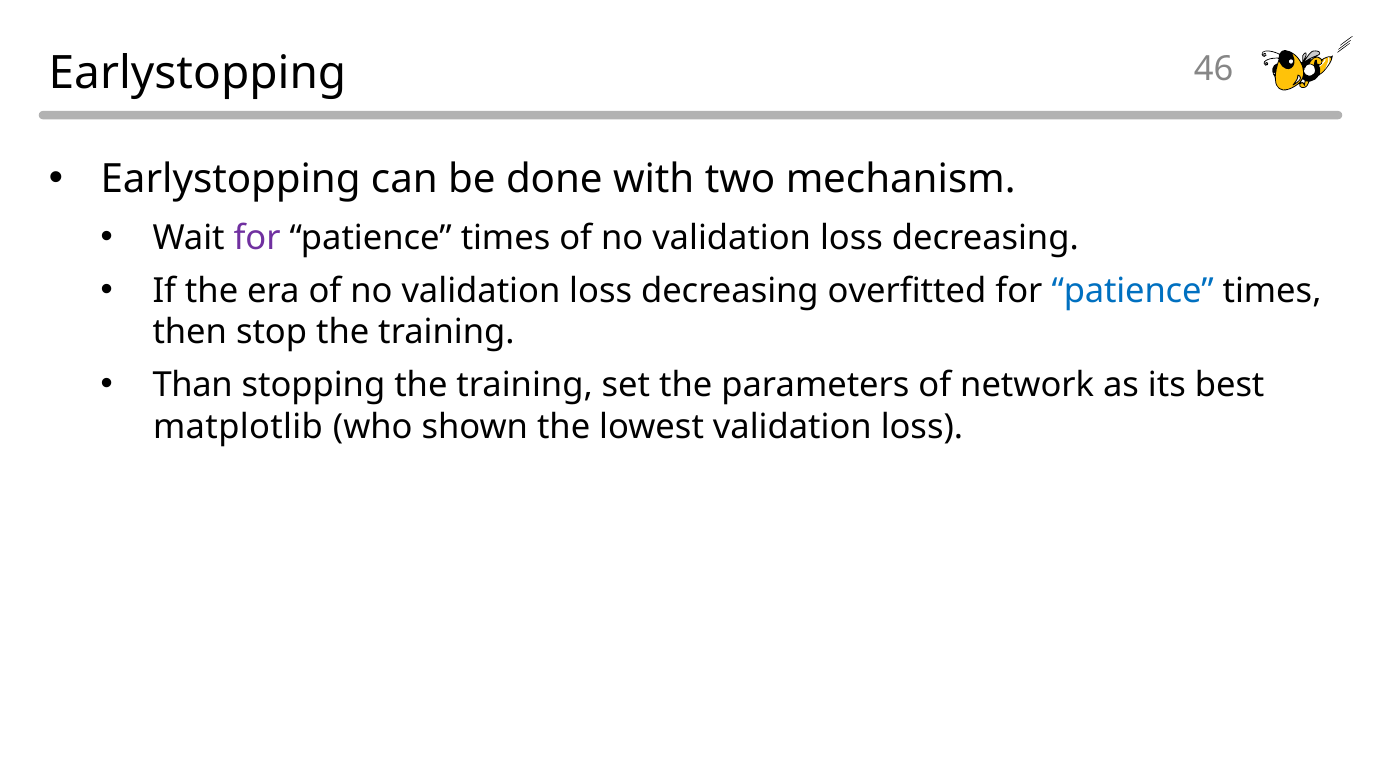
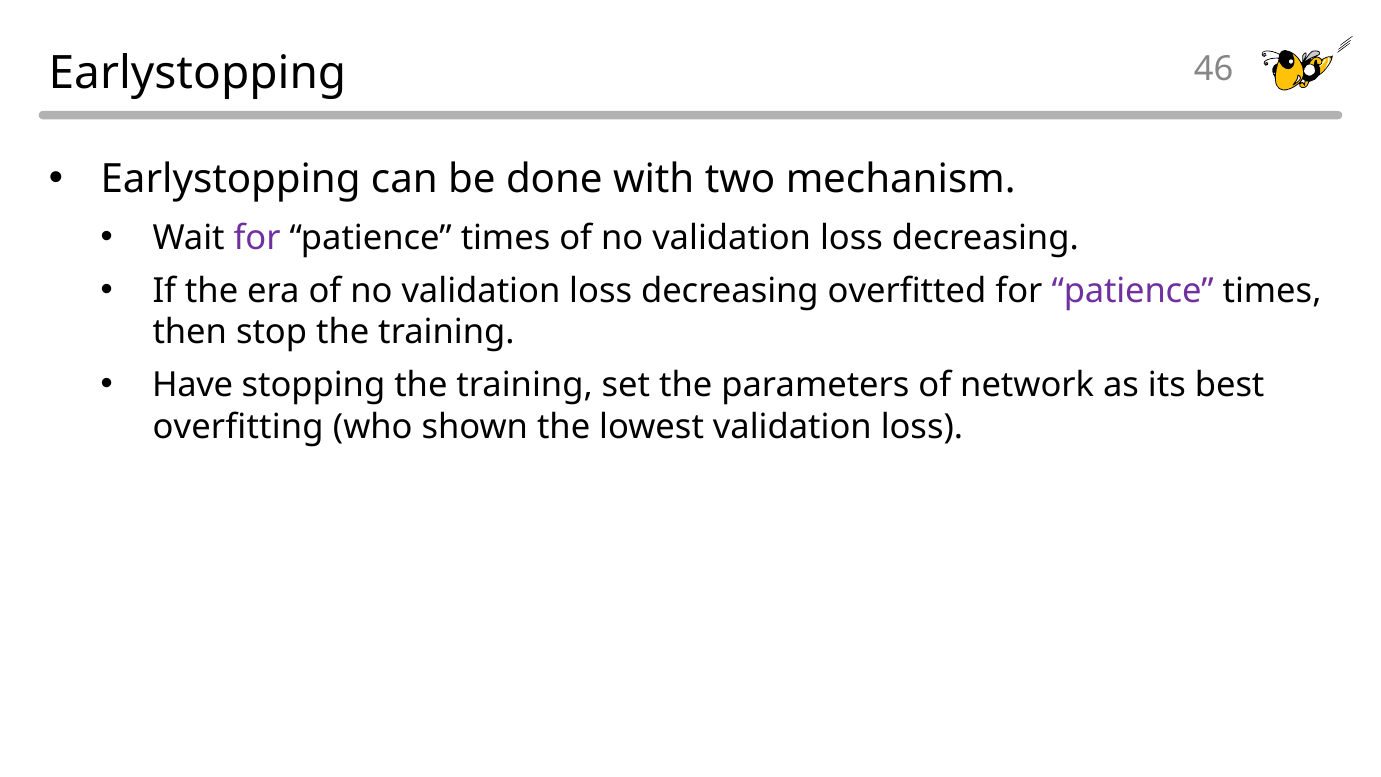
patience colour: blue -> purple (1133, 291)
Than: Than -> Have (193, 385)
matplotlib: matplotlib -> overfitting (238, 427)
